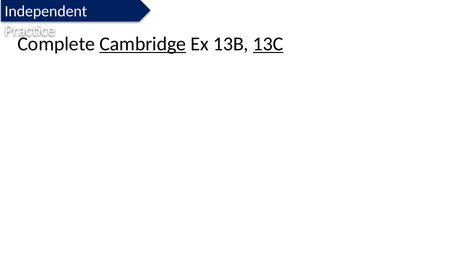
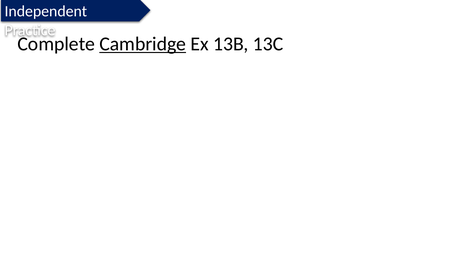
13C underline: present -> none (268, 44)
